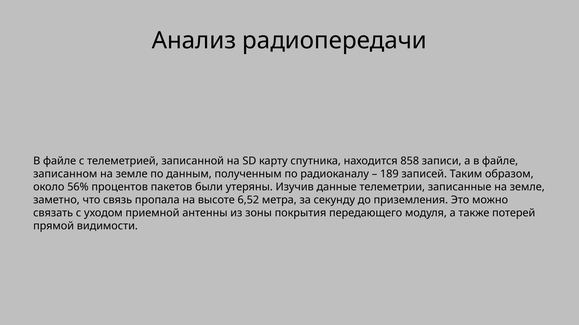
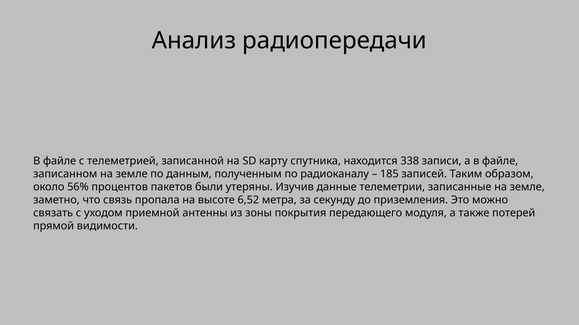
858: 858 -> 338 (410, 161)
189: 189 -> 185 (389, 174)
